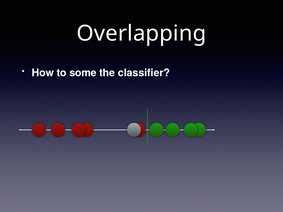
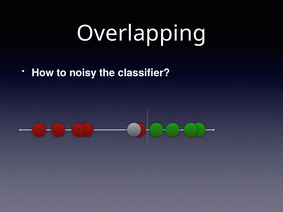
some: some -> noisy (83, 73)
